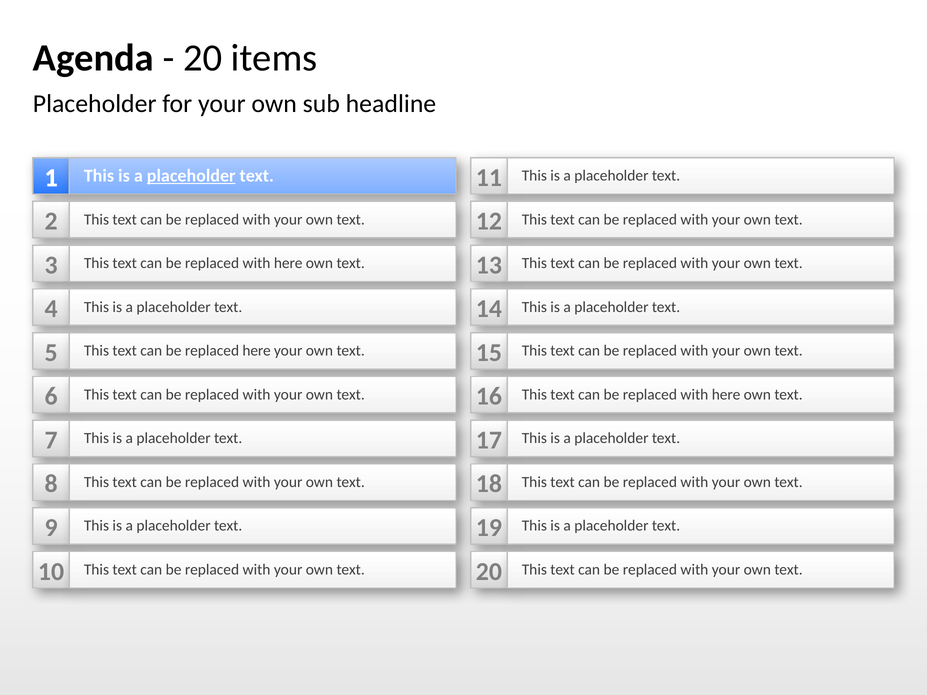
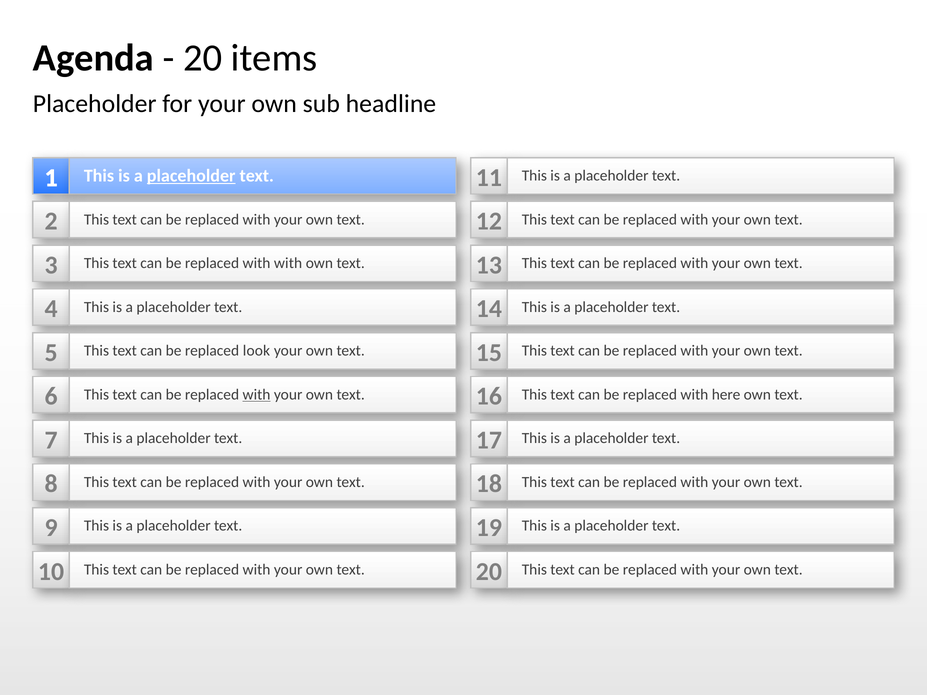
here: here -> with (288, 263)
replaced here: here -> look (256, 351)
with underline: none -> present (257, 395)
